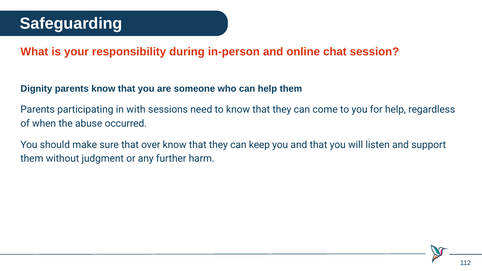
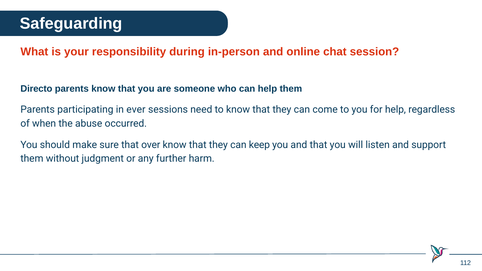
Dignity: Dignity -> Directo (36, 89)
with: with -> ever (136, 110)
